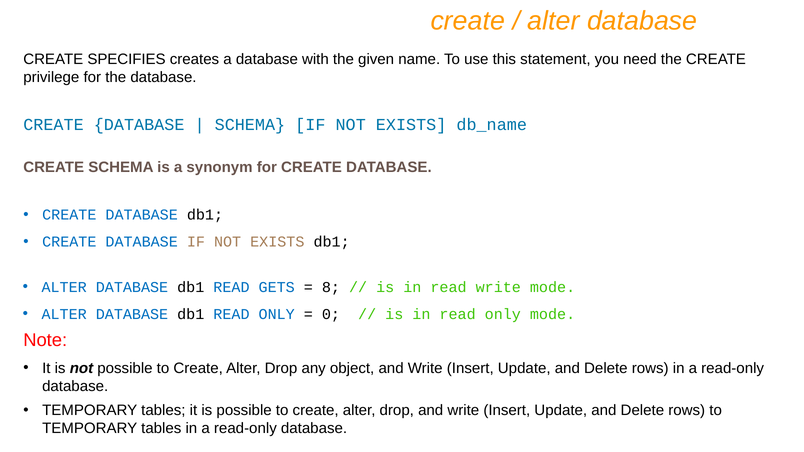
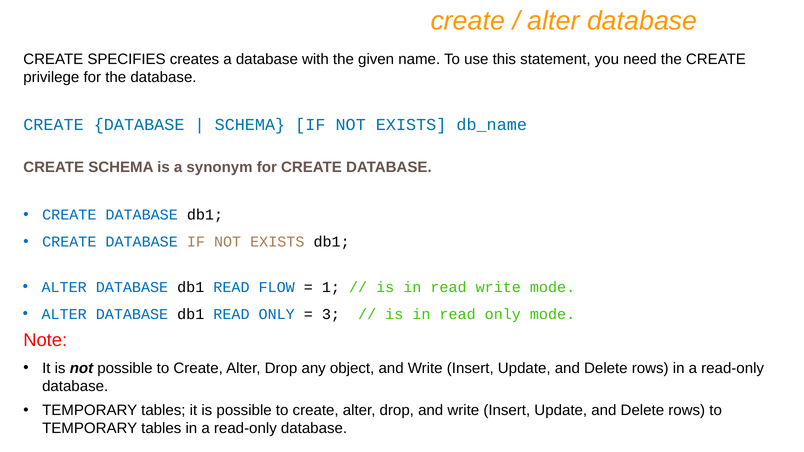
GETS: GETS -> FLOW (277, 287)
8: 8 -> 1 (331, 287)
0: 0 -> 3 (331, 314)
